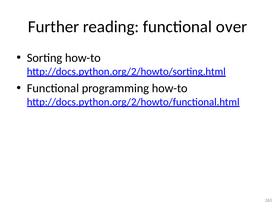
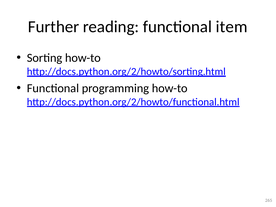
over: over -> item (232, 27)
